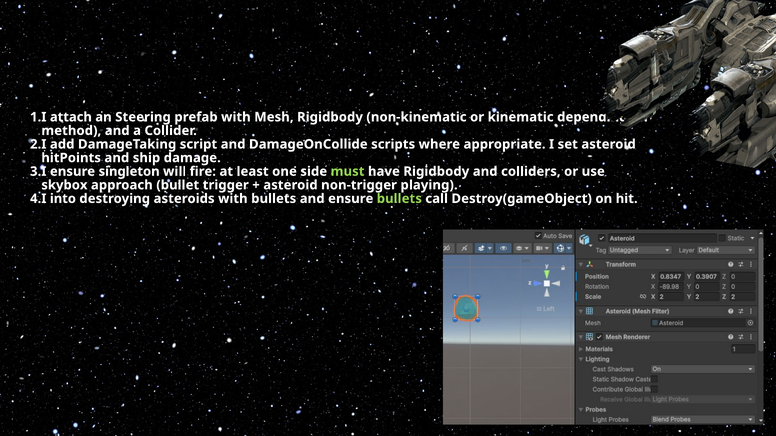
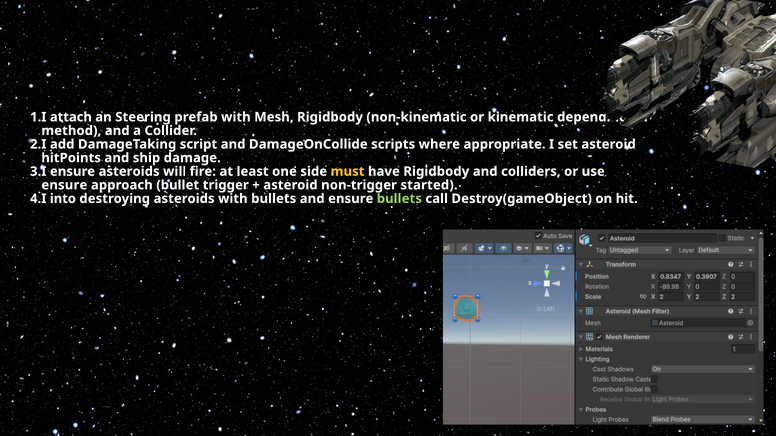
ensure singleton: singleton -> asteroids (129, 172)
must colour: light green -> yellow (348, 172)
skybox: skybox -> ensure (64, 185)
playing: playing -> started (429, 185)
